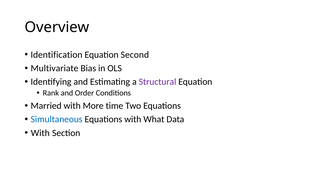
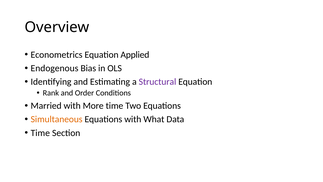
Identification: Identification -> Econometrics (57, 55)
Second: Second -> Applied (135, 55)
Multivariate: Multivariate -> Endogenous (55, 68)
Simultaneous colour: blue -> orange (57, 119)
With: With -> Time (40, 133)
